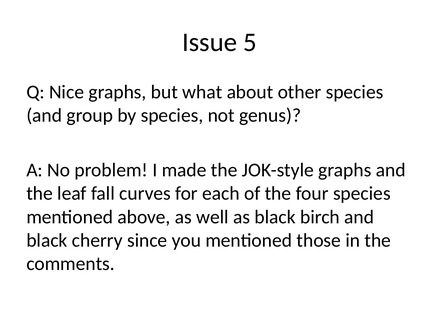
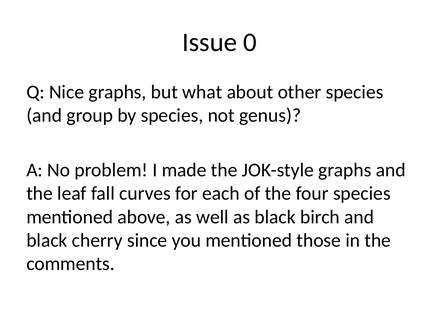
5: 5 -> 0 (250, 42)
